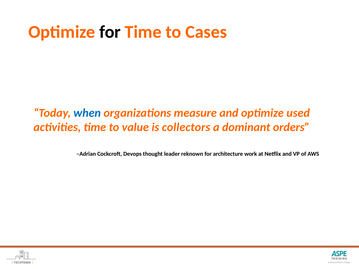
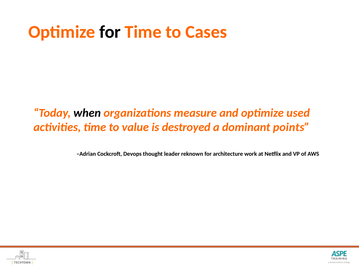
when colour: blue -> black (87, 113)
collectors: collectors -> destroyed (186, 127)
orders: orders -> points (291, 127)
